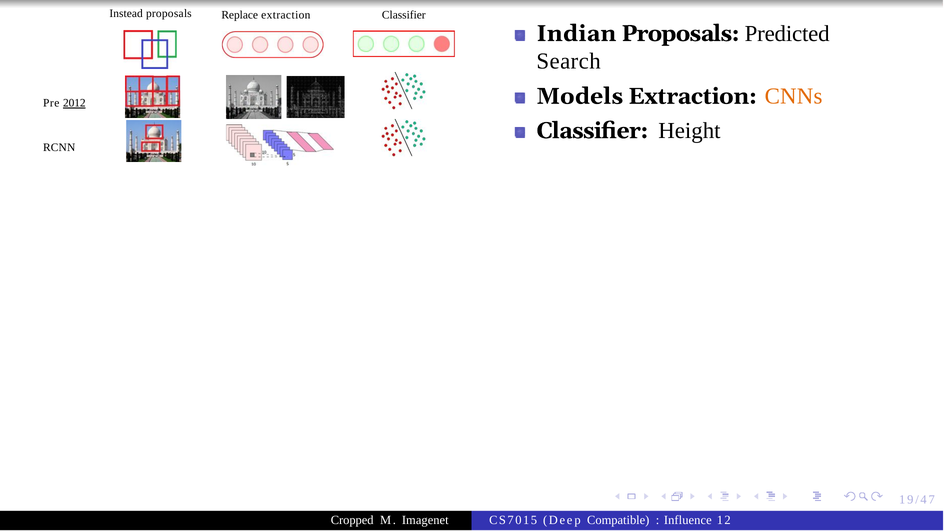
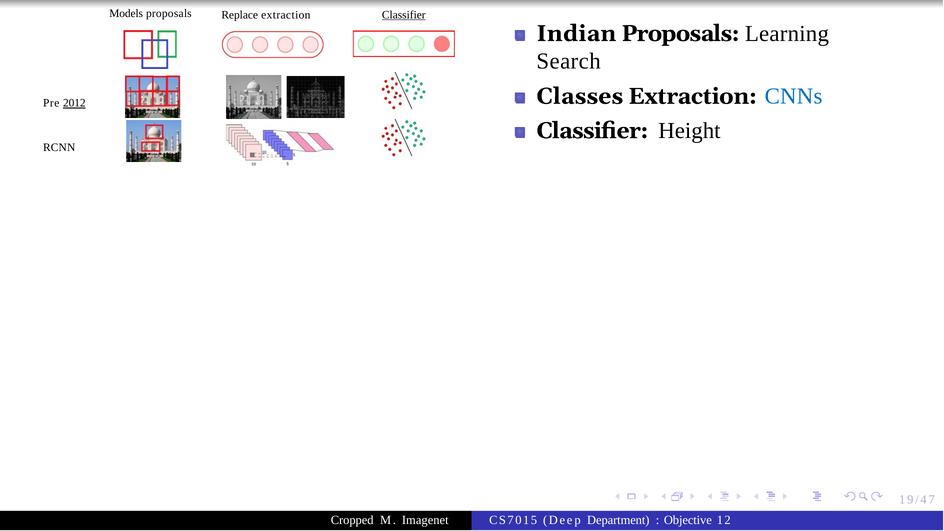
Instead: Instead -> Models (126, 14)
Classifier underline: none -> present (404, 15)
Predicted: Predicted -> Learning (787, 33)
Models: Models -> Classes (580, 96)
CNNs colour: orange -> blue (794, 96)
Compatible: Compatible -> Department (618, 520)
Influence: Influence -> Objective (688, 520)
